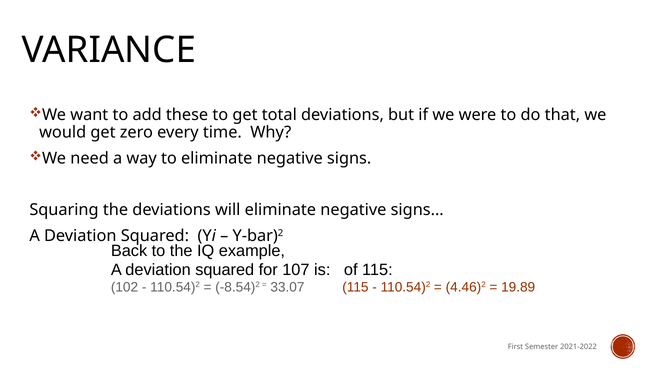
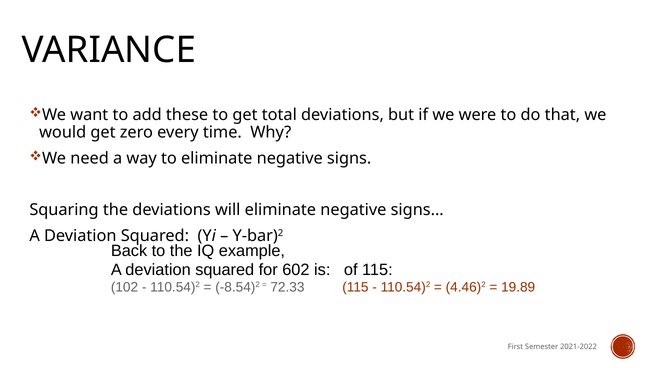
107: 107 -> 602 (296, 269)
33.07: 33.07 -> 72.33 (287, 286)
